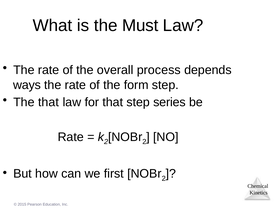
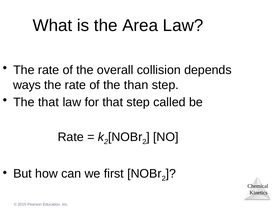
Must: Must -> Area (140, 26)
process: process -> collision (159, 70)
form: form -> than (136, 85)
series: series -> called (169, 102)
